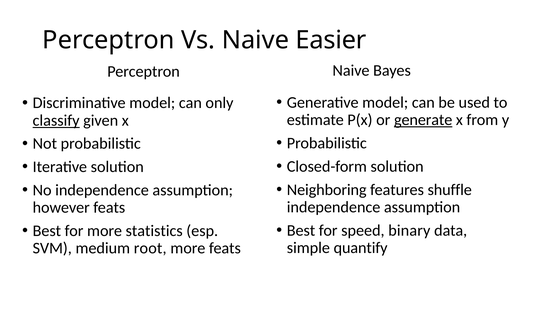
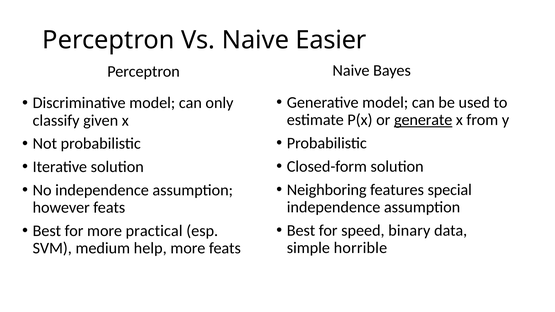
classify underline: present -> none (56, 120)
shuffle: shuffle -> special (450, 190)
statistics: statistics -> practical (154, 231)
quantify: quantify -> horrible (360, 248)
root: root -> help (150, 248)
